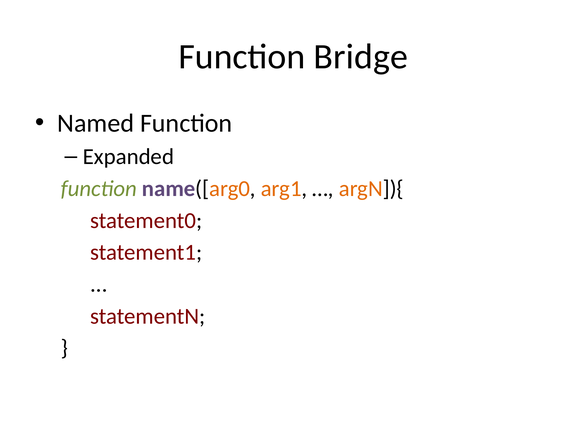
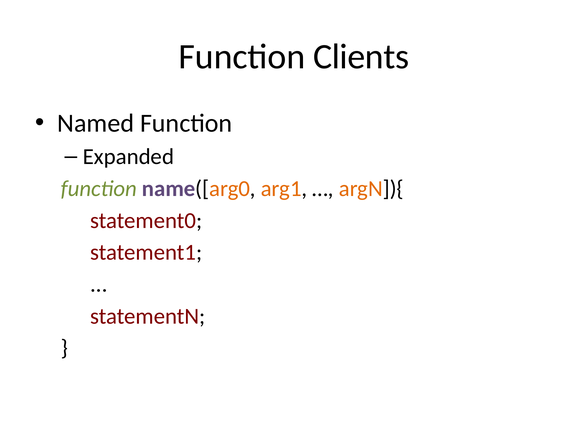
Bridge: Bridge -> Clients (361, 57)
